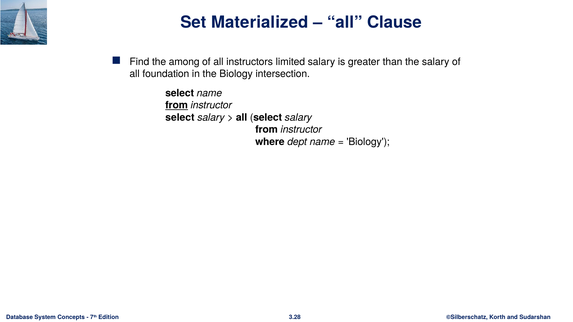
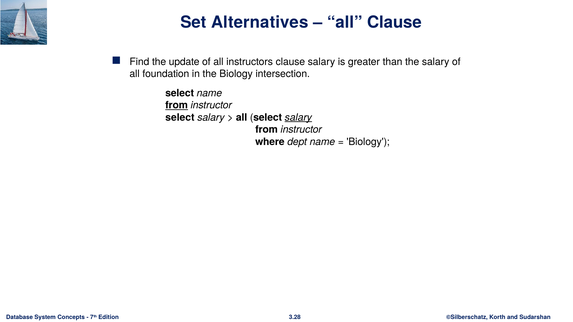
Materialized: Materialized -> Alternatives (260, 22)
among: among -> update (184, 62)
instructors limited: limited -> clause (290, 62)
salary underline: none -> present (298, 117)
